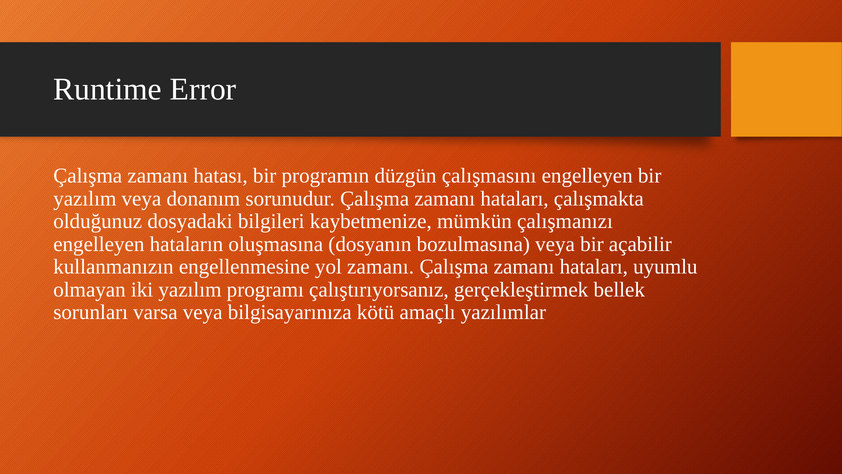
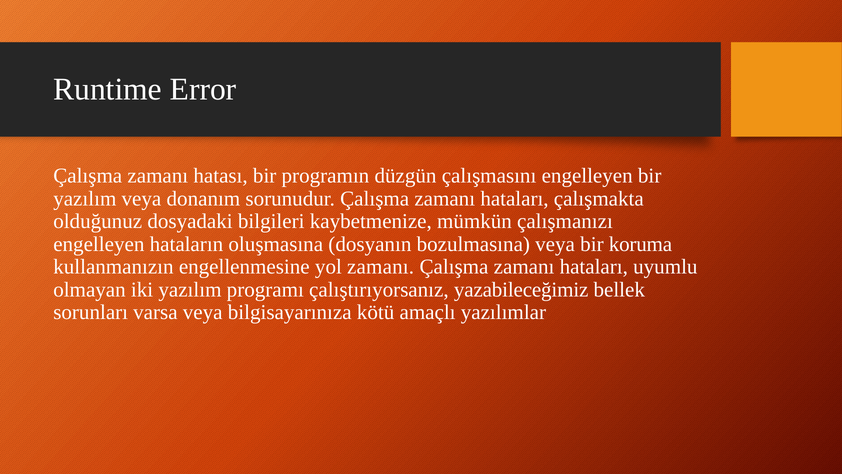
açabilir: açabilir -> koruma (640, 244)
gerçekleştirmek: gerçekleştirmek -> yazabileceğimiz (521, 289)
